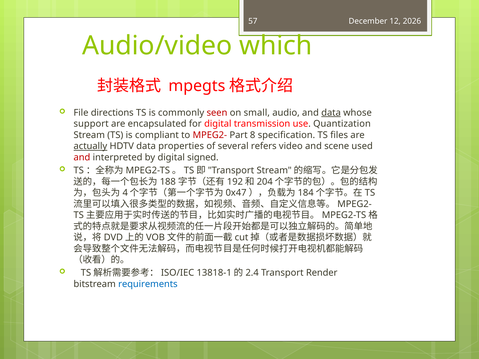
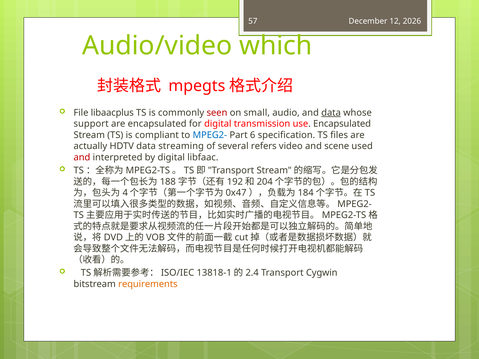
directions: directions -> libaacplus (112, 113)
use Quantization: Quantization -> Encapsulated (342, 124)
MPEG2- colour: red -> blue (210, 135)
8: 8 -> 6 (253, 135)
actually underline: present -> none (90, 146)
properties: properties -> streaming (181, 146)
signed: signed -> libfaac (203, 158)
Render: Render -> Cygwin (322, 273)
requirements colour: blue -> orange (148, 284)
